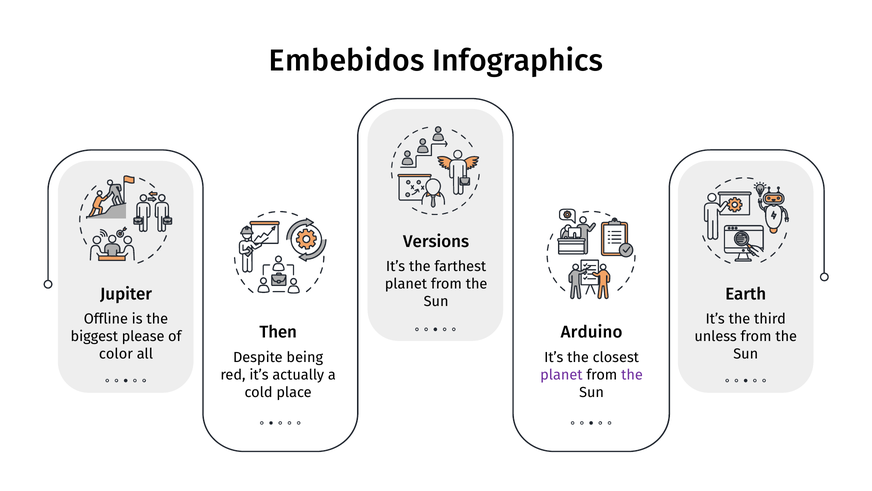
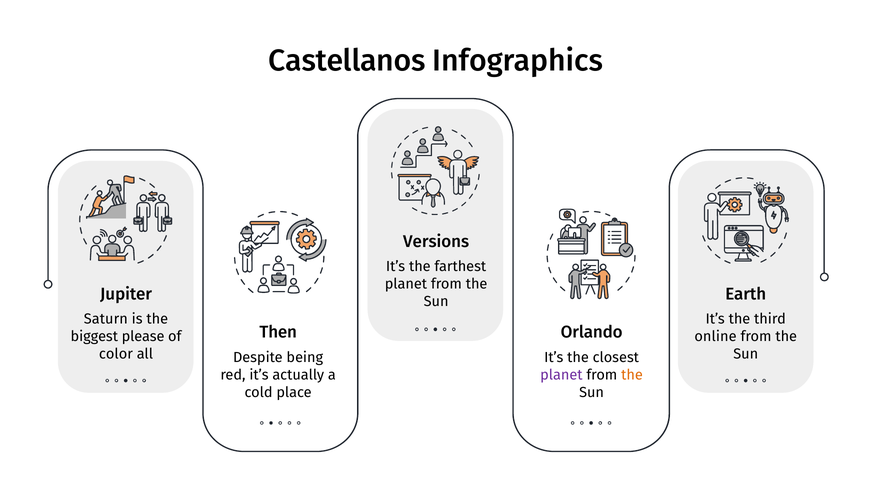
Embebidos: Embebidos -> Castellanos (347, 61)
Offline: Offline -> Saturn (106, 319)
Arduino: Arduino -> Orlando (592, 332)
unless: unless -> online (716, 336)
the colour: purple -> orange (632, 374)
